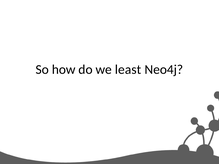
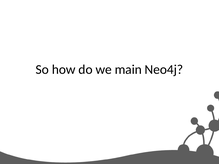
least: least -> main (128, 70)
